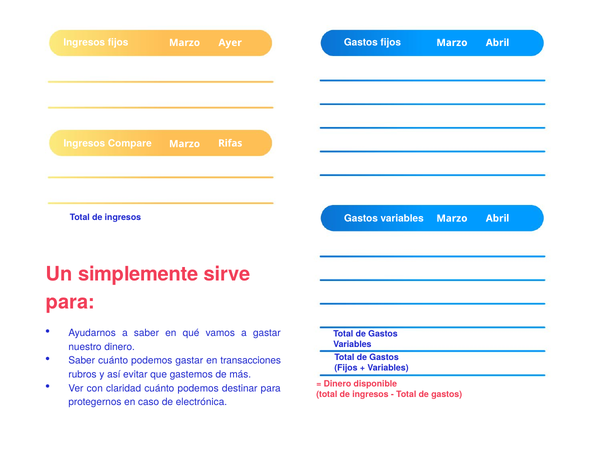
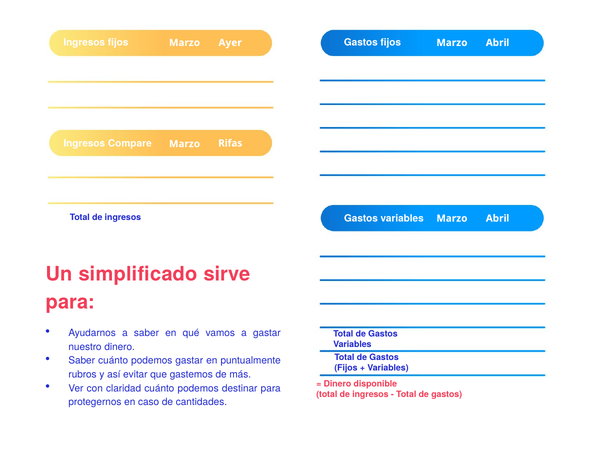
simplemente: simplemente -> simplificado (138, 274)
transacciones: transacciones -> puntualmente (251, 361)
electrónica: electrónica -> cantidades (201, 402)
